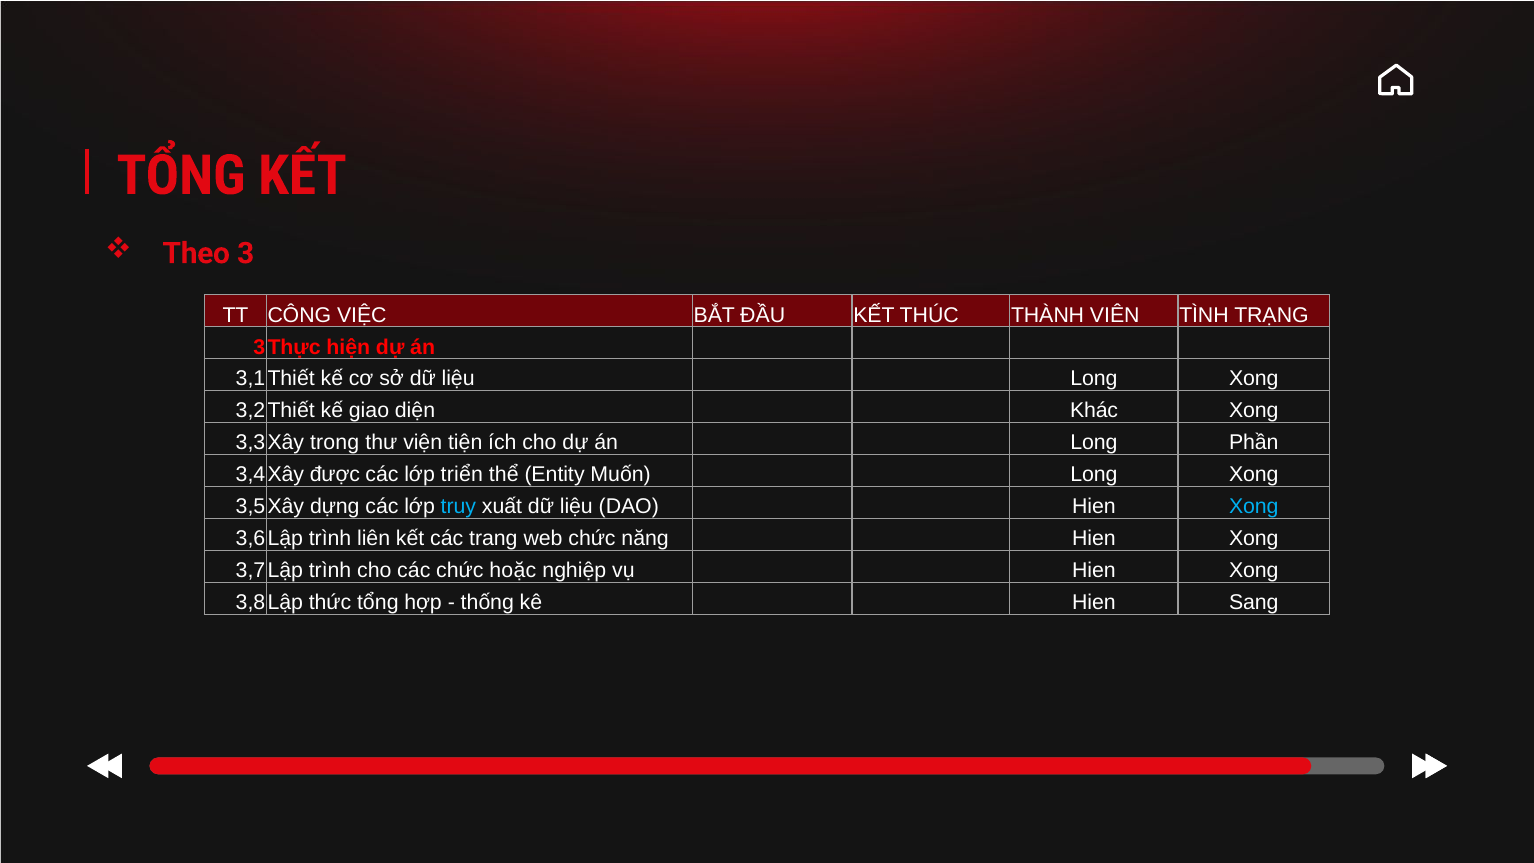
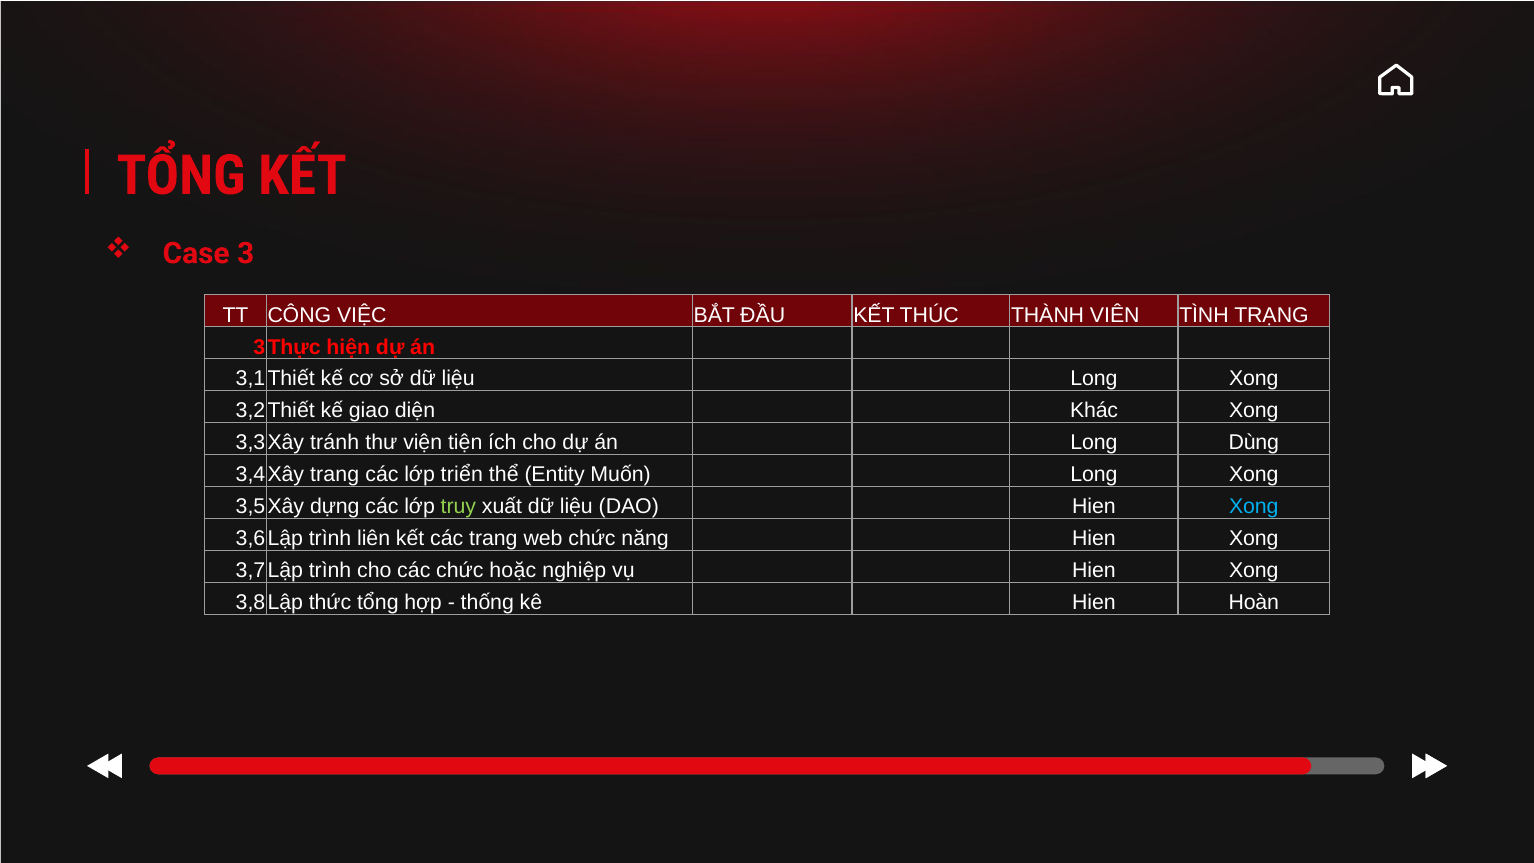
Theo: Theo -> Case (196, 253)
trong: trong -> tránh (335, 443)
Phần: Phần -> Dùng (1254, 443)
được: được -> trang (335, 475)
truy colour: light blue -> light green (458, 507)
Sang: Sang -> Hoàn (1254, 603)
